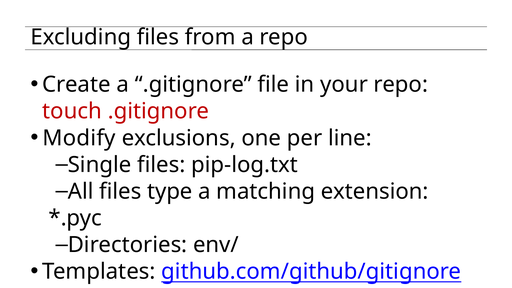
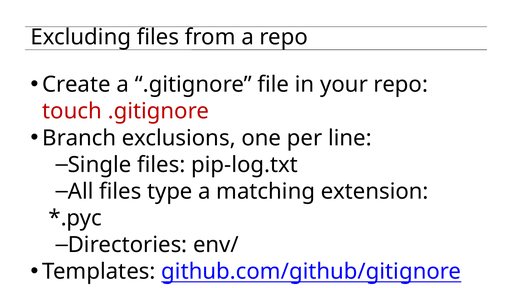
Modify: Modify -> Branch (79, 138)
